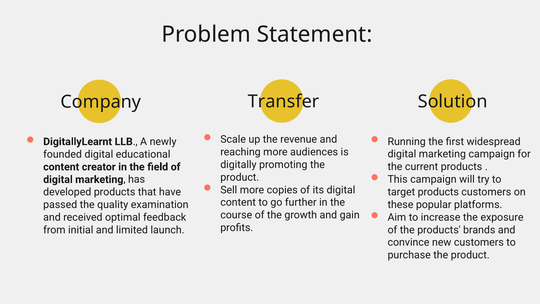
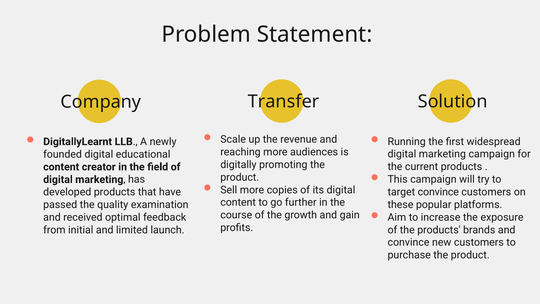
target products: products -> convince (438, 192)
